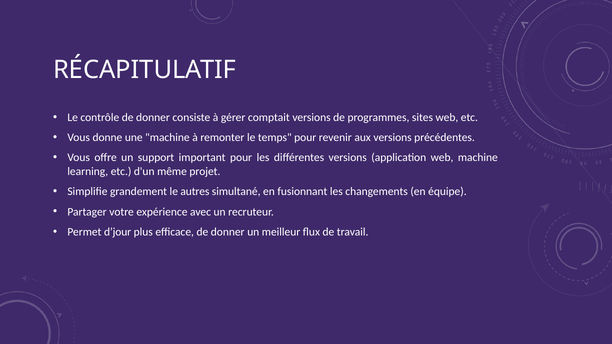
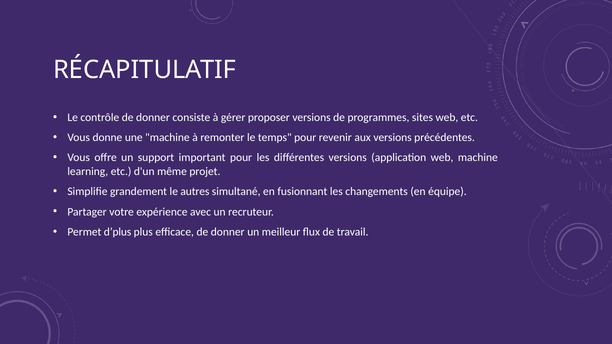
comptait: comptait -> proposer (269, 118)
d’jour: d’jour -> d’plus (118, 232)
